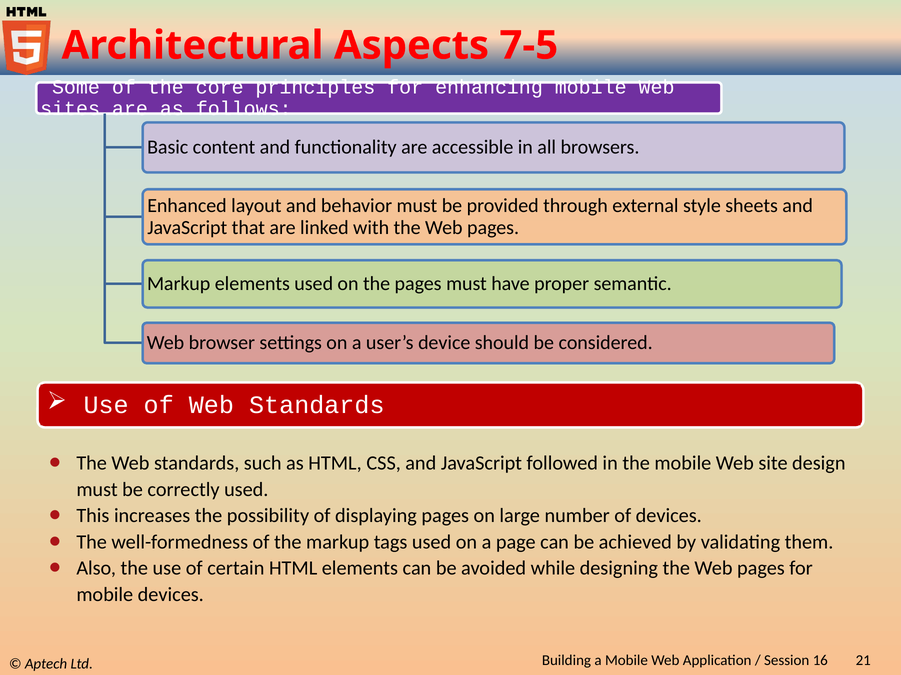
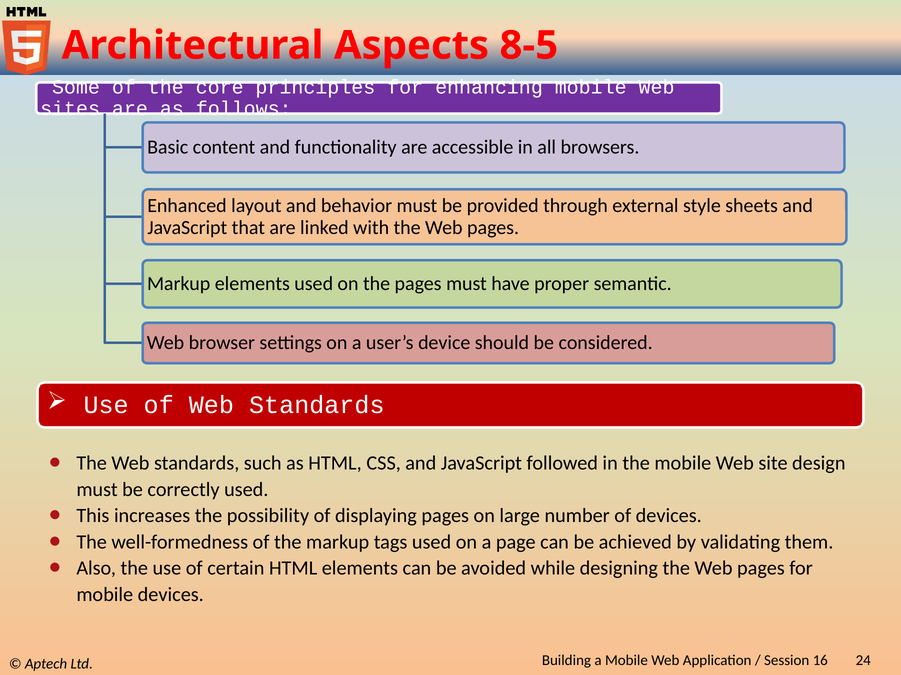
7-5: 7-5 -> 8-5 (529, 46)
21: 21 -> 24 (863, 661)
